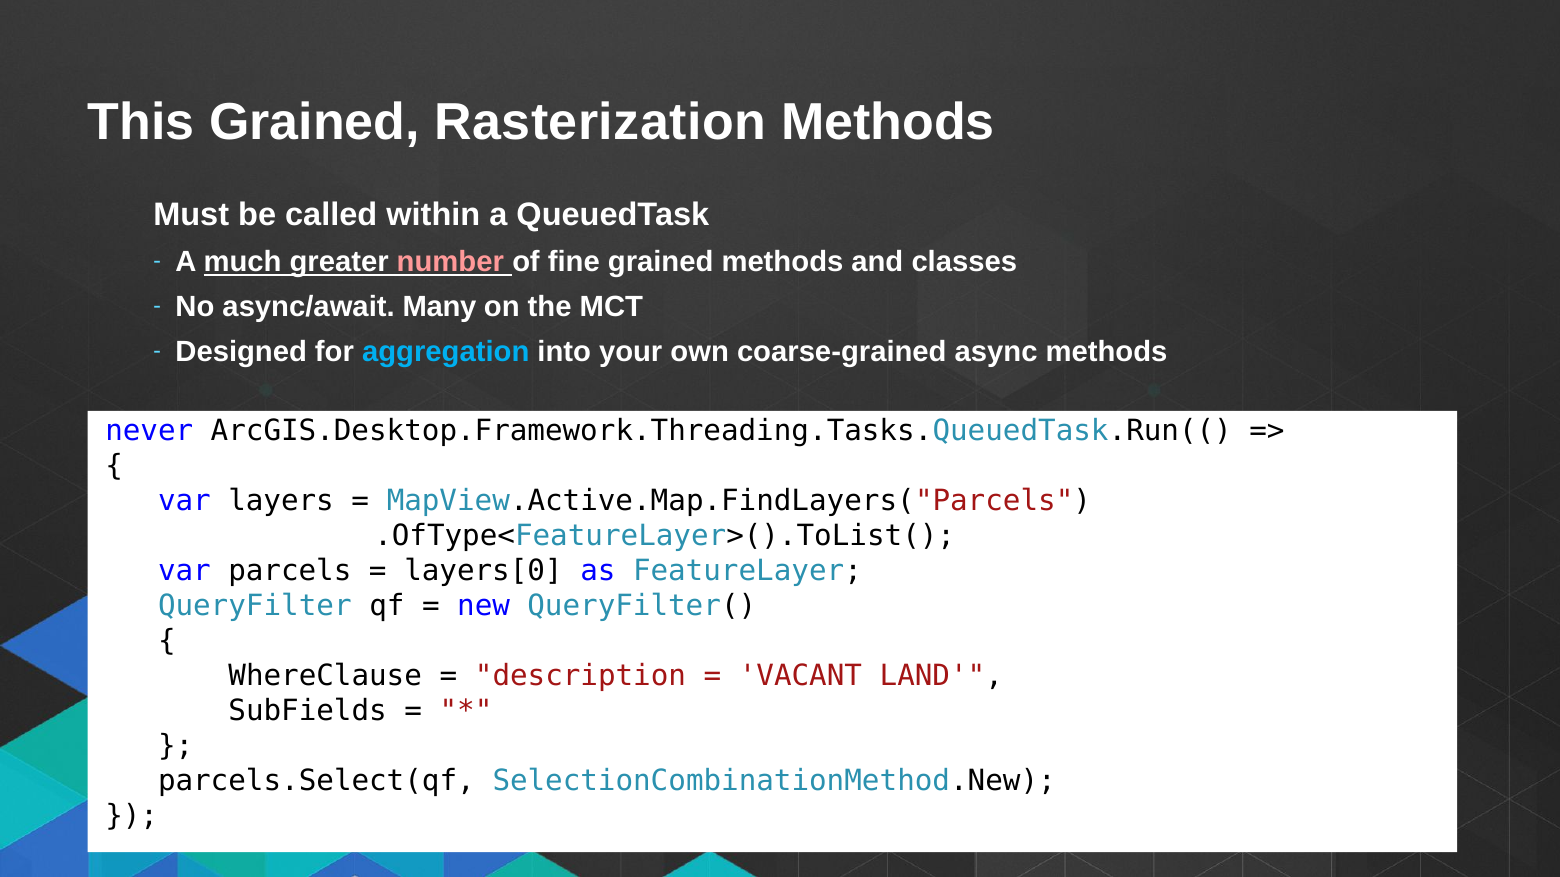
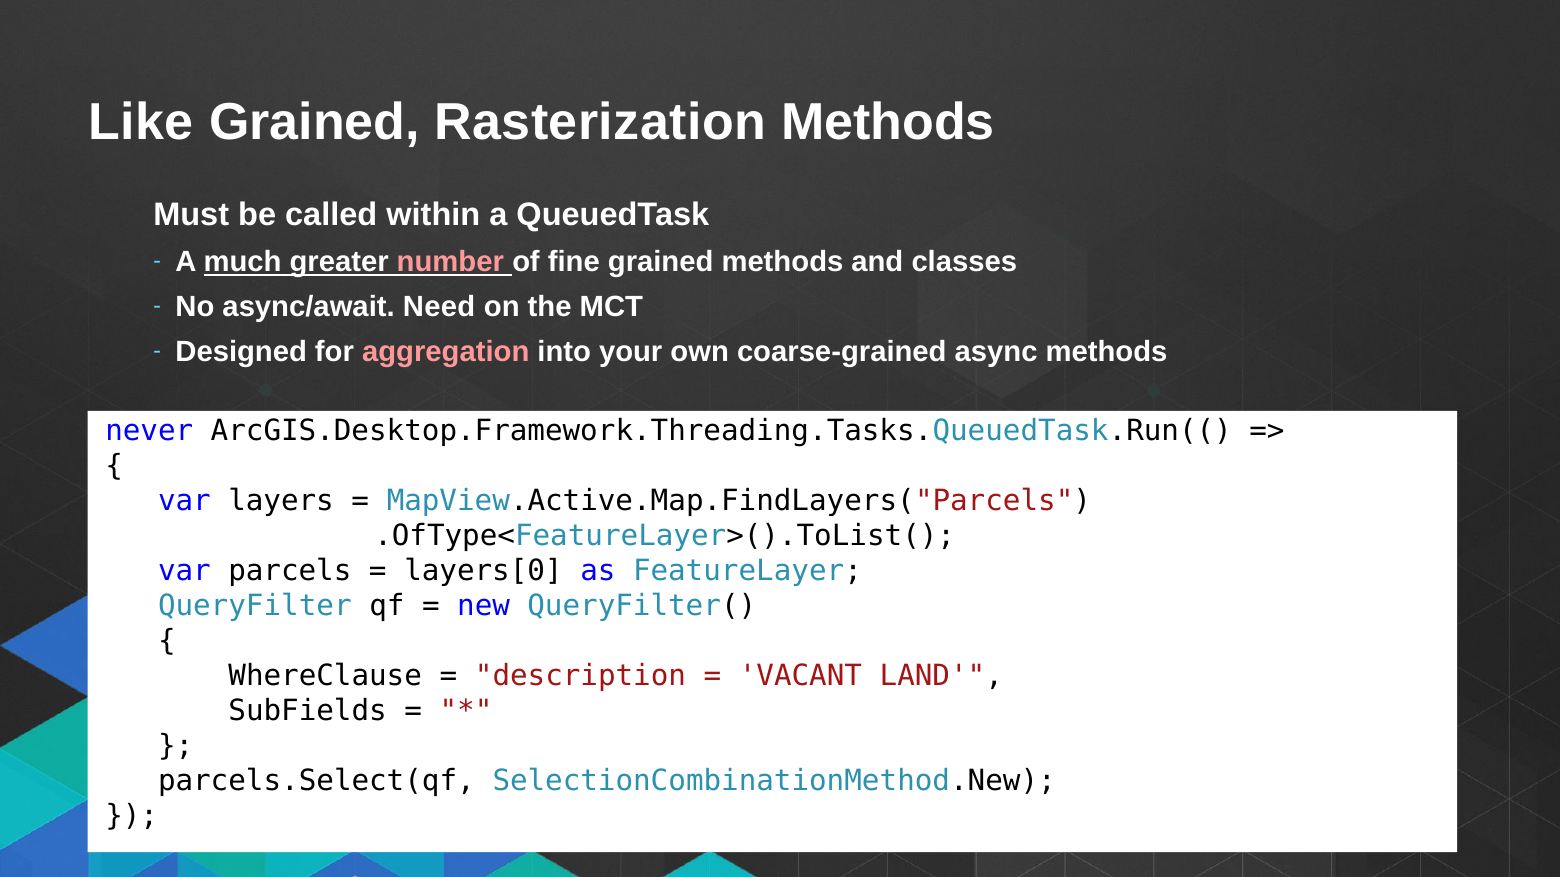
This: This -> Like (141, 122)
Many: Many -> Need (439, 307)
aggregation colour: light blue -> pink (446, 352)
